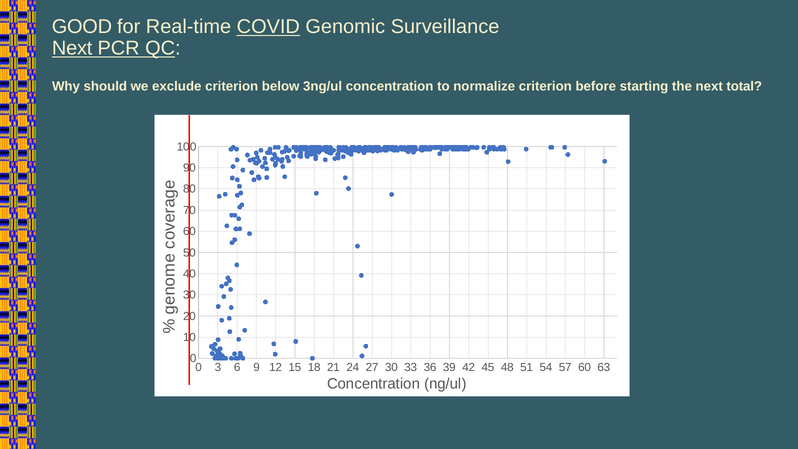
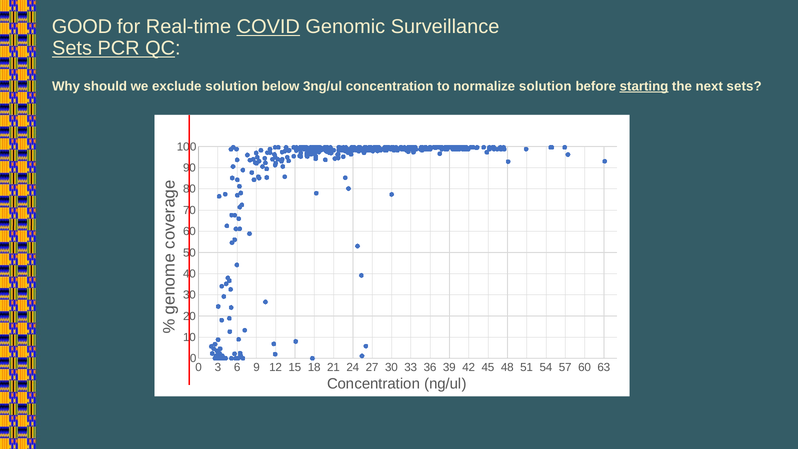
Next: Next -> Sets (72, 48)
exclude criterion: criterion -> solution (232, 86)
normalize criterion: criterion -> solution (545, 86)
starting underline: none -> present (644, 86)
next total: total -> sets (744, 86)
